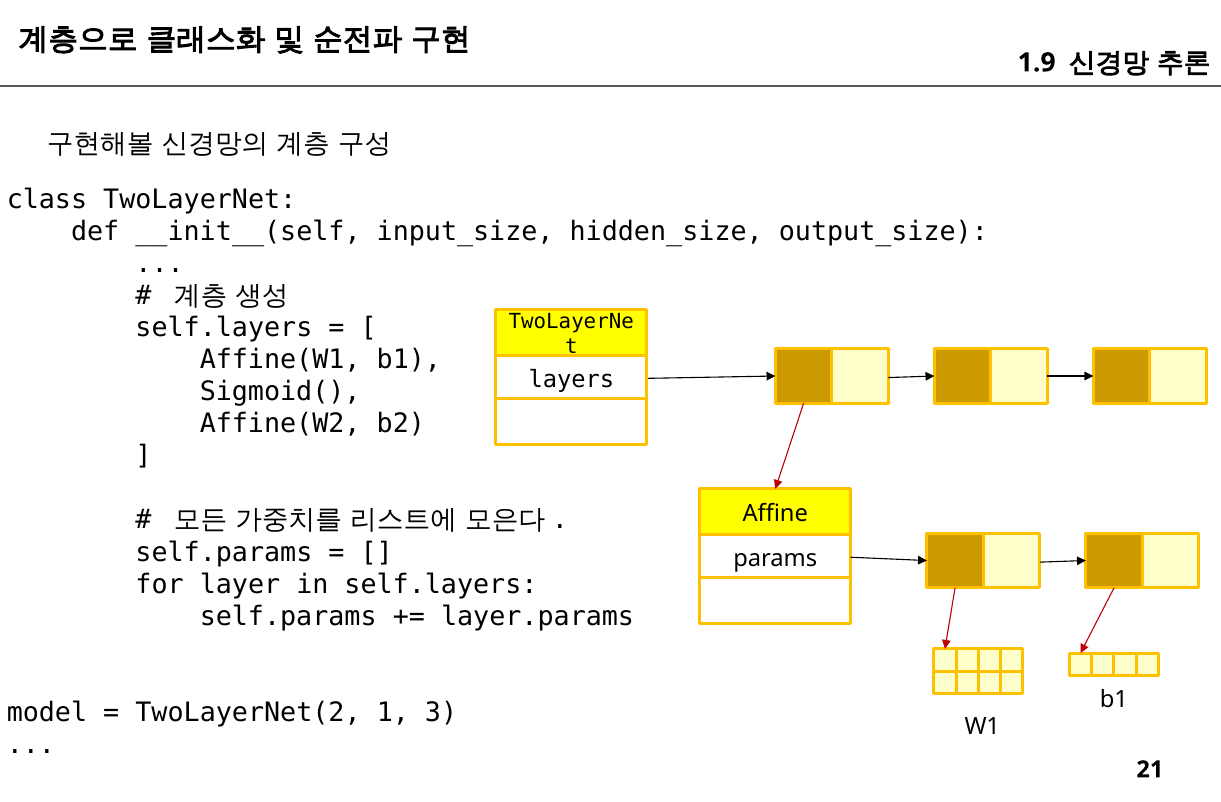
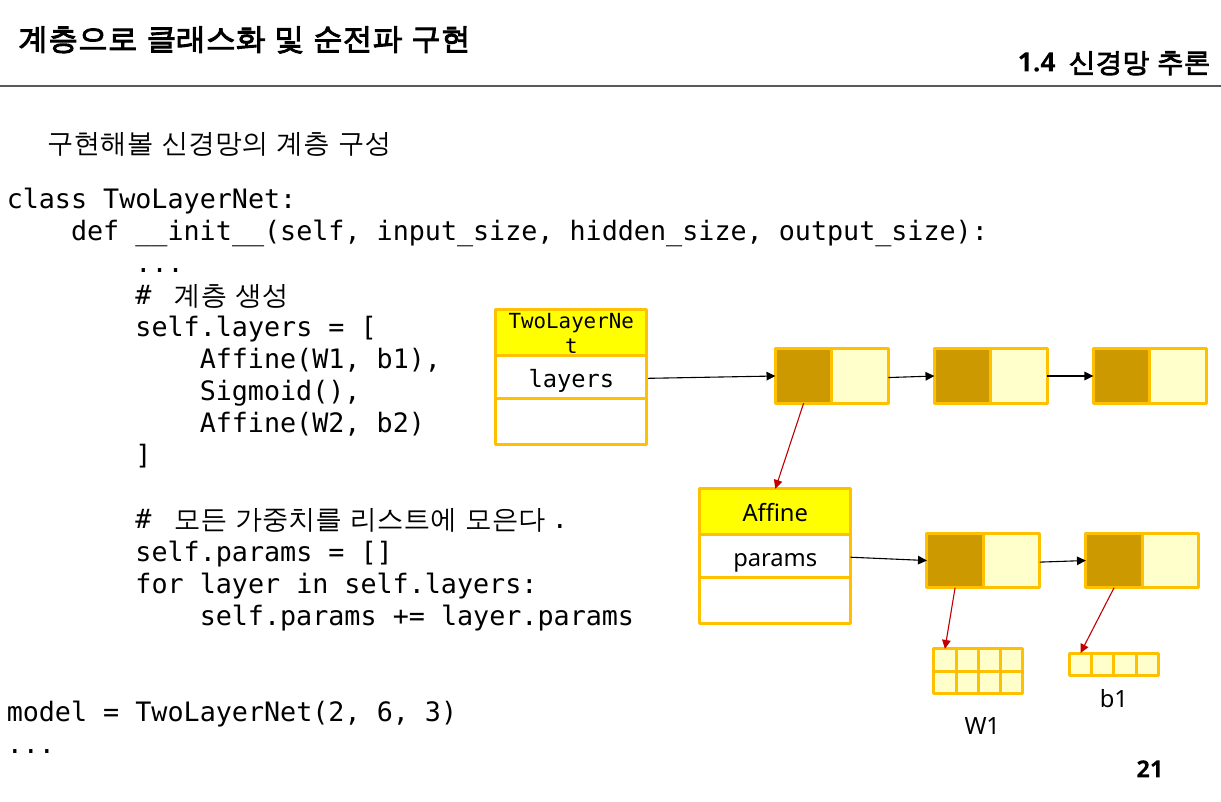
1.9: 1.9 -> 1.4 (1037, 63)
1: 1 -> 6 (393, 713)
